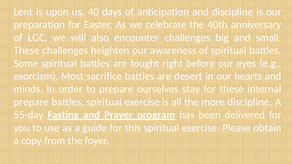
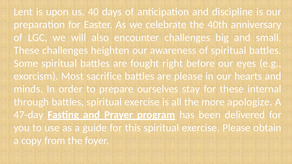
are desert: desert -> please (188, 76)
prepare: prepare -> through (31, 102)
more discipline: discipline -> apologize (250, 102)
55-day: 55-day -> 47-day (29, 115)
